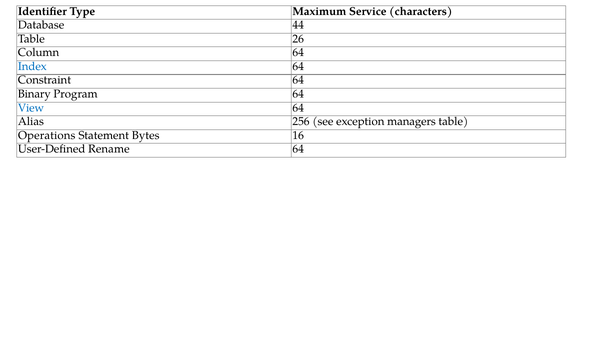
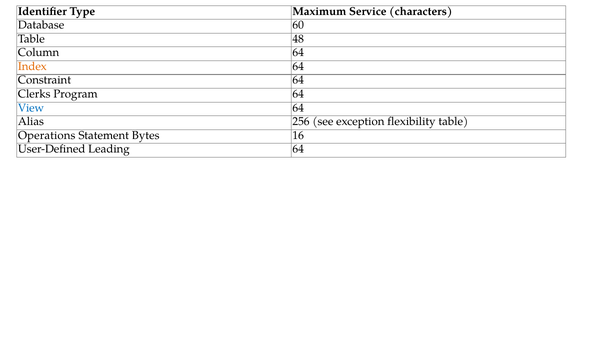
44: 44 -> 60 (298, 25)
26: 26 -> 48 (298, 39)
Index colour: blue -> orange (32, 66)
Binary: Binary -> Clerks (34, 94)
managers: managers -> flexibility (411, 122)
Rename: Rename -> Leading (109, 149)
